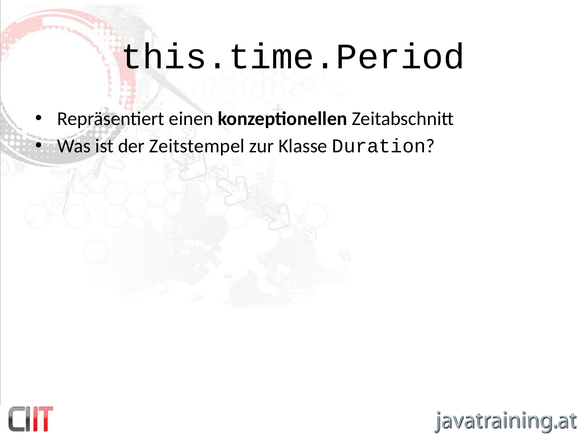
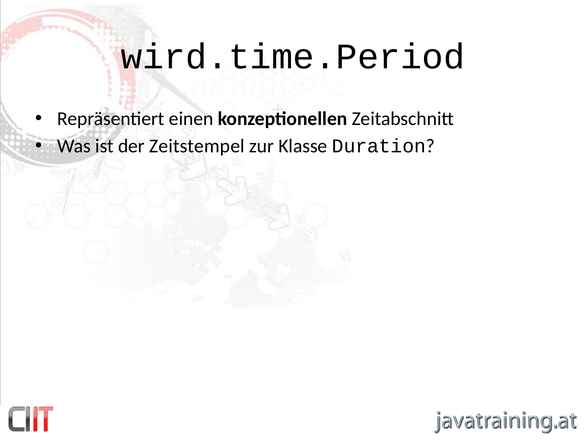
this.time.Period: this.time.Period -> wird.time.Period (293, 57)
